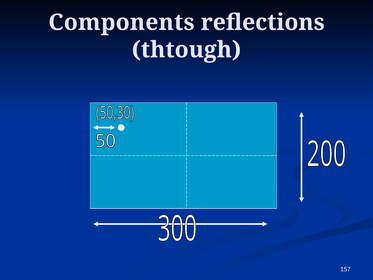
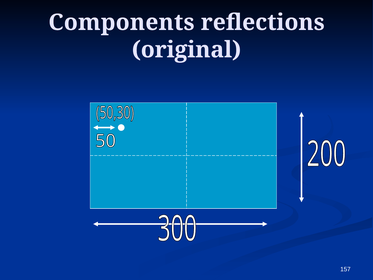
thtough: thtough -> original (186, 50)
